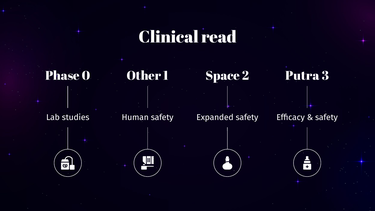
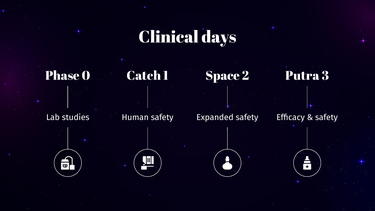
read: read -> days (219, 37)
Other: Other -> Catch (144, 76)
